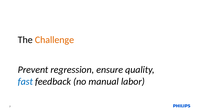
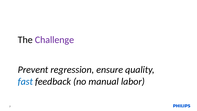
Challenge colour: orange -> purple (55, 40)
